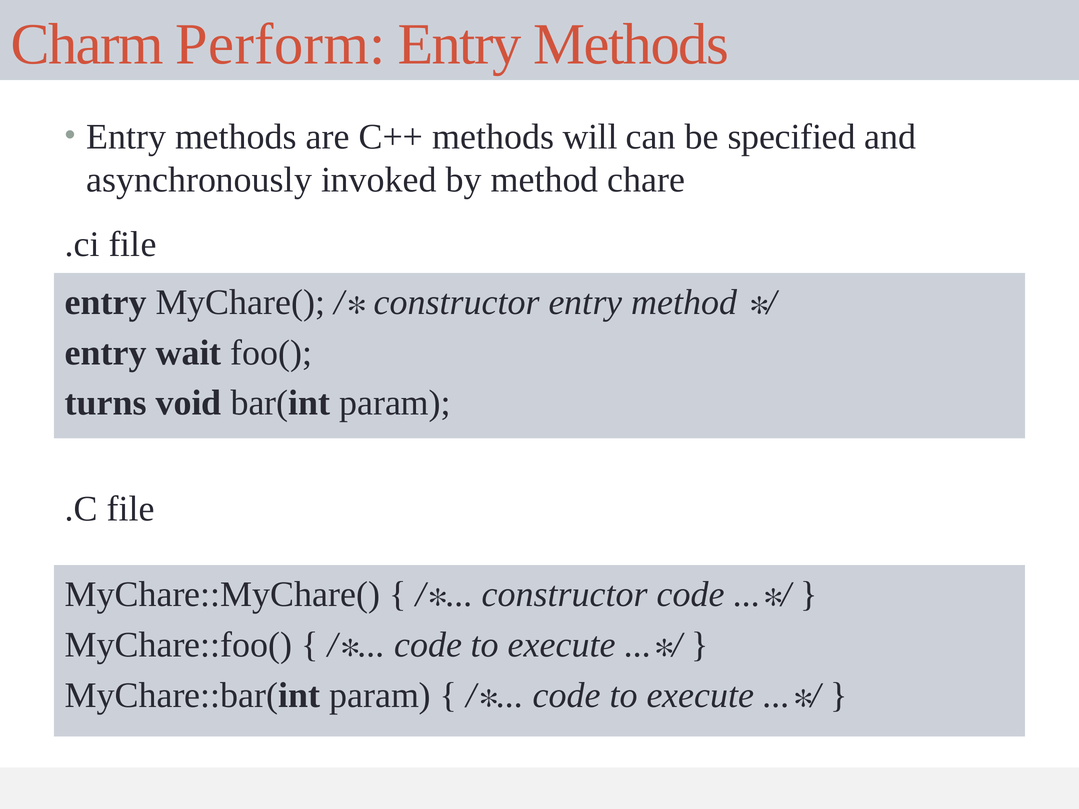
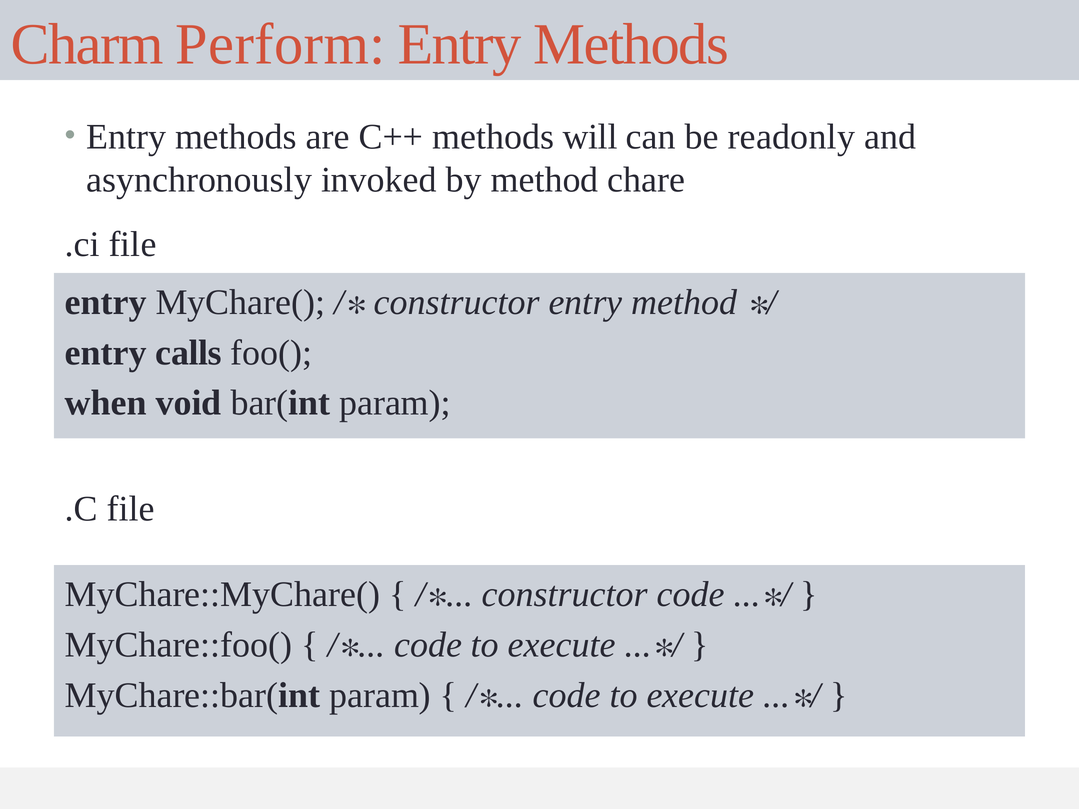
specified: specified -> readonly (791, 137)
wait: wait -> calls (189, 353)
turns: turns -> when (106, 403)
